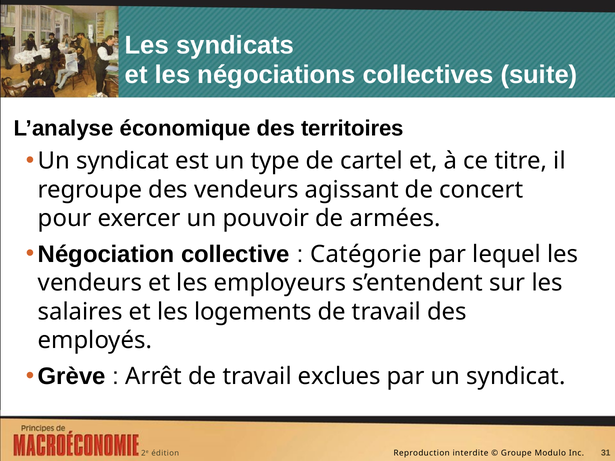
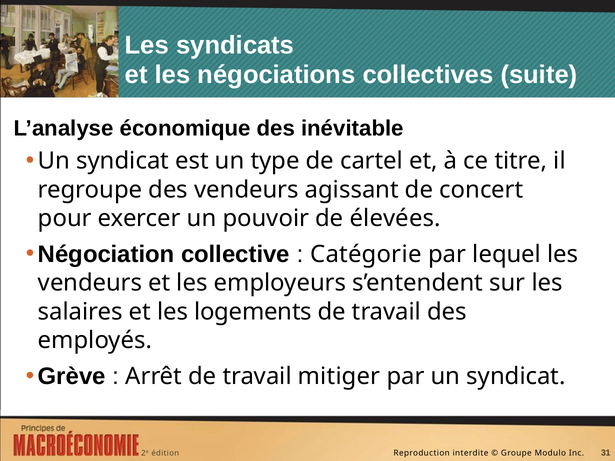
territoires: territoires -> inévitable (352, 128)
armées: armées -> élevées (395, 218)
exclues: exclues -> mitiger (339, 377)
